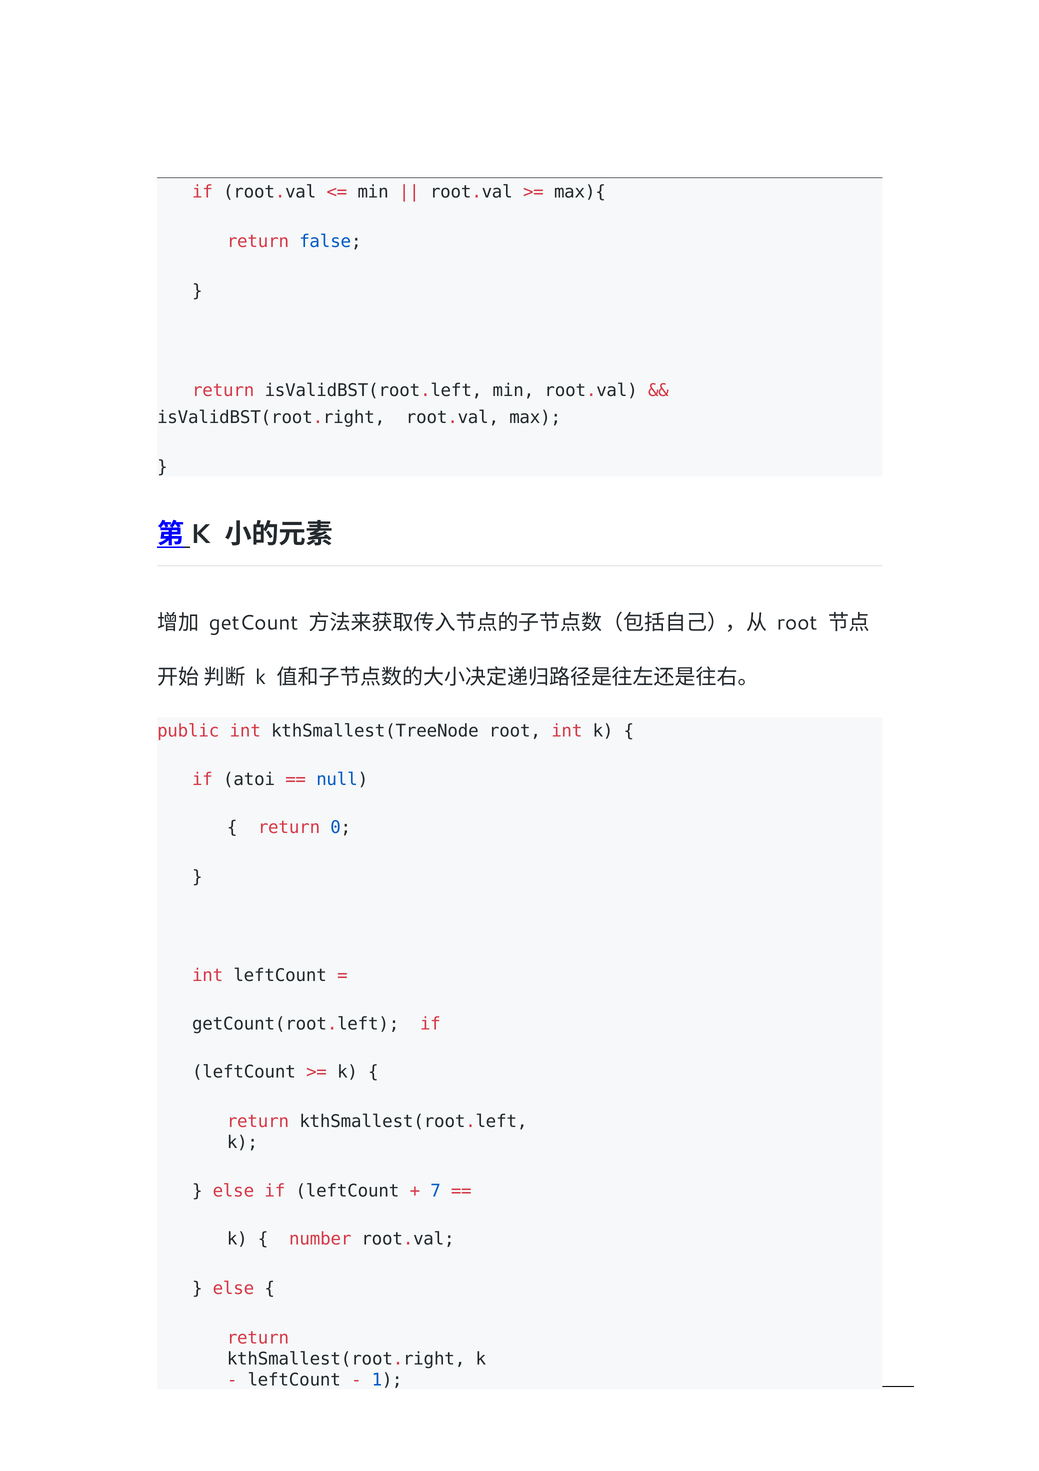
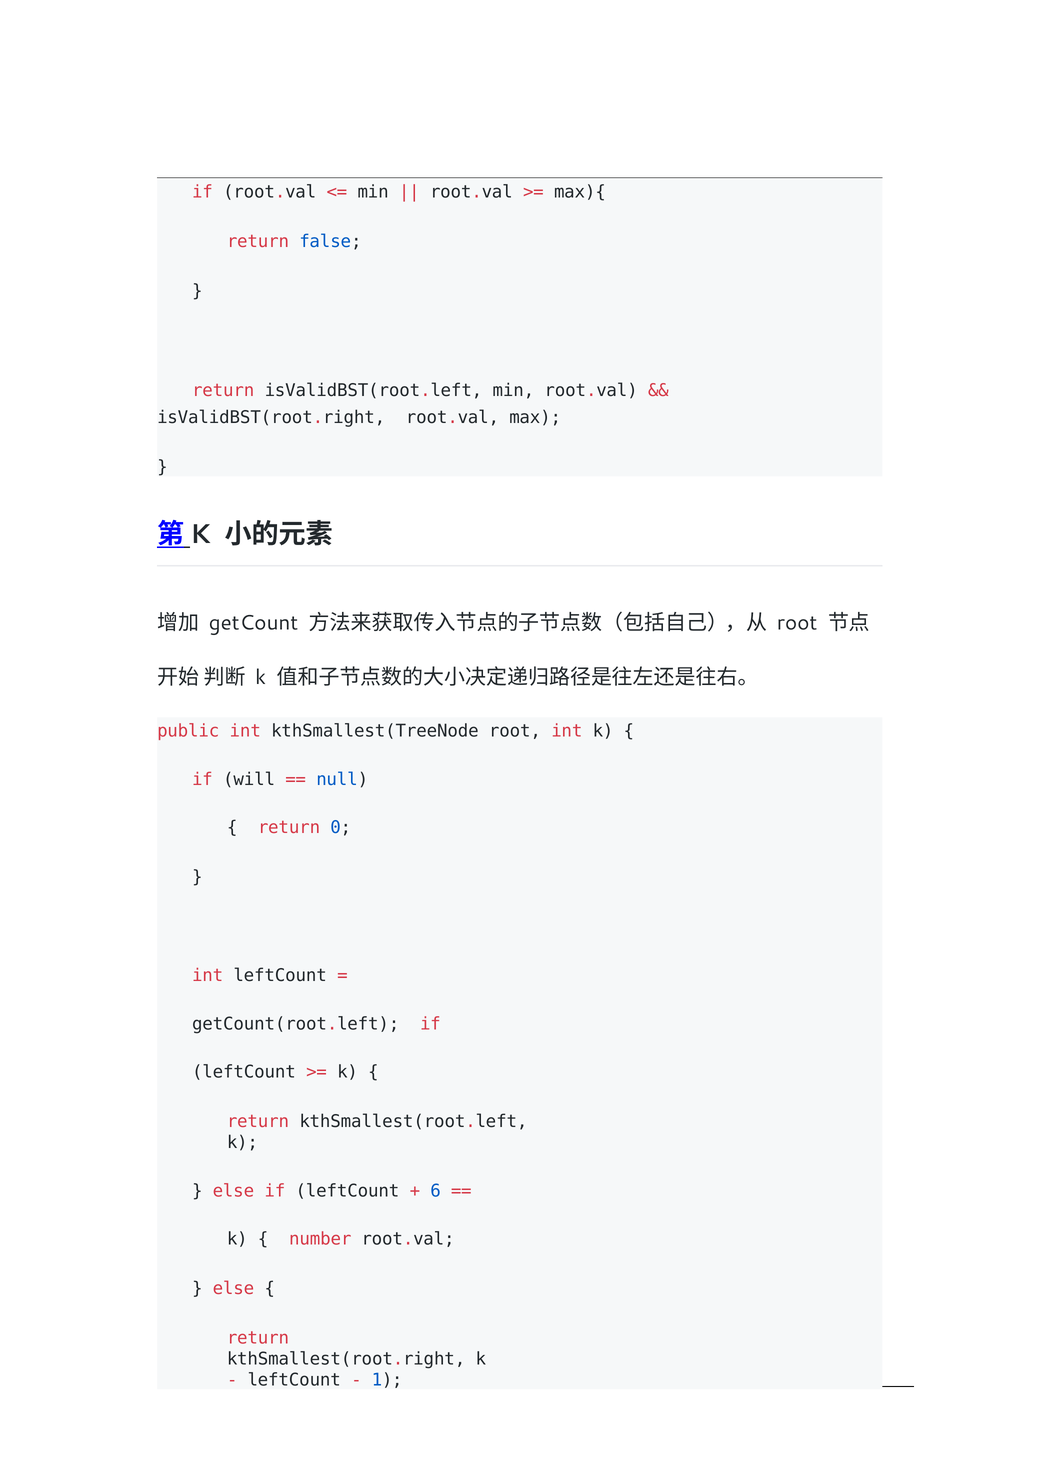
atoi: atoi -> will (249, 779)
7: 7 -> 6 (436, 1190)
